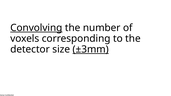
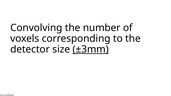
Convolving underline: present -> none (36, 28)
